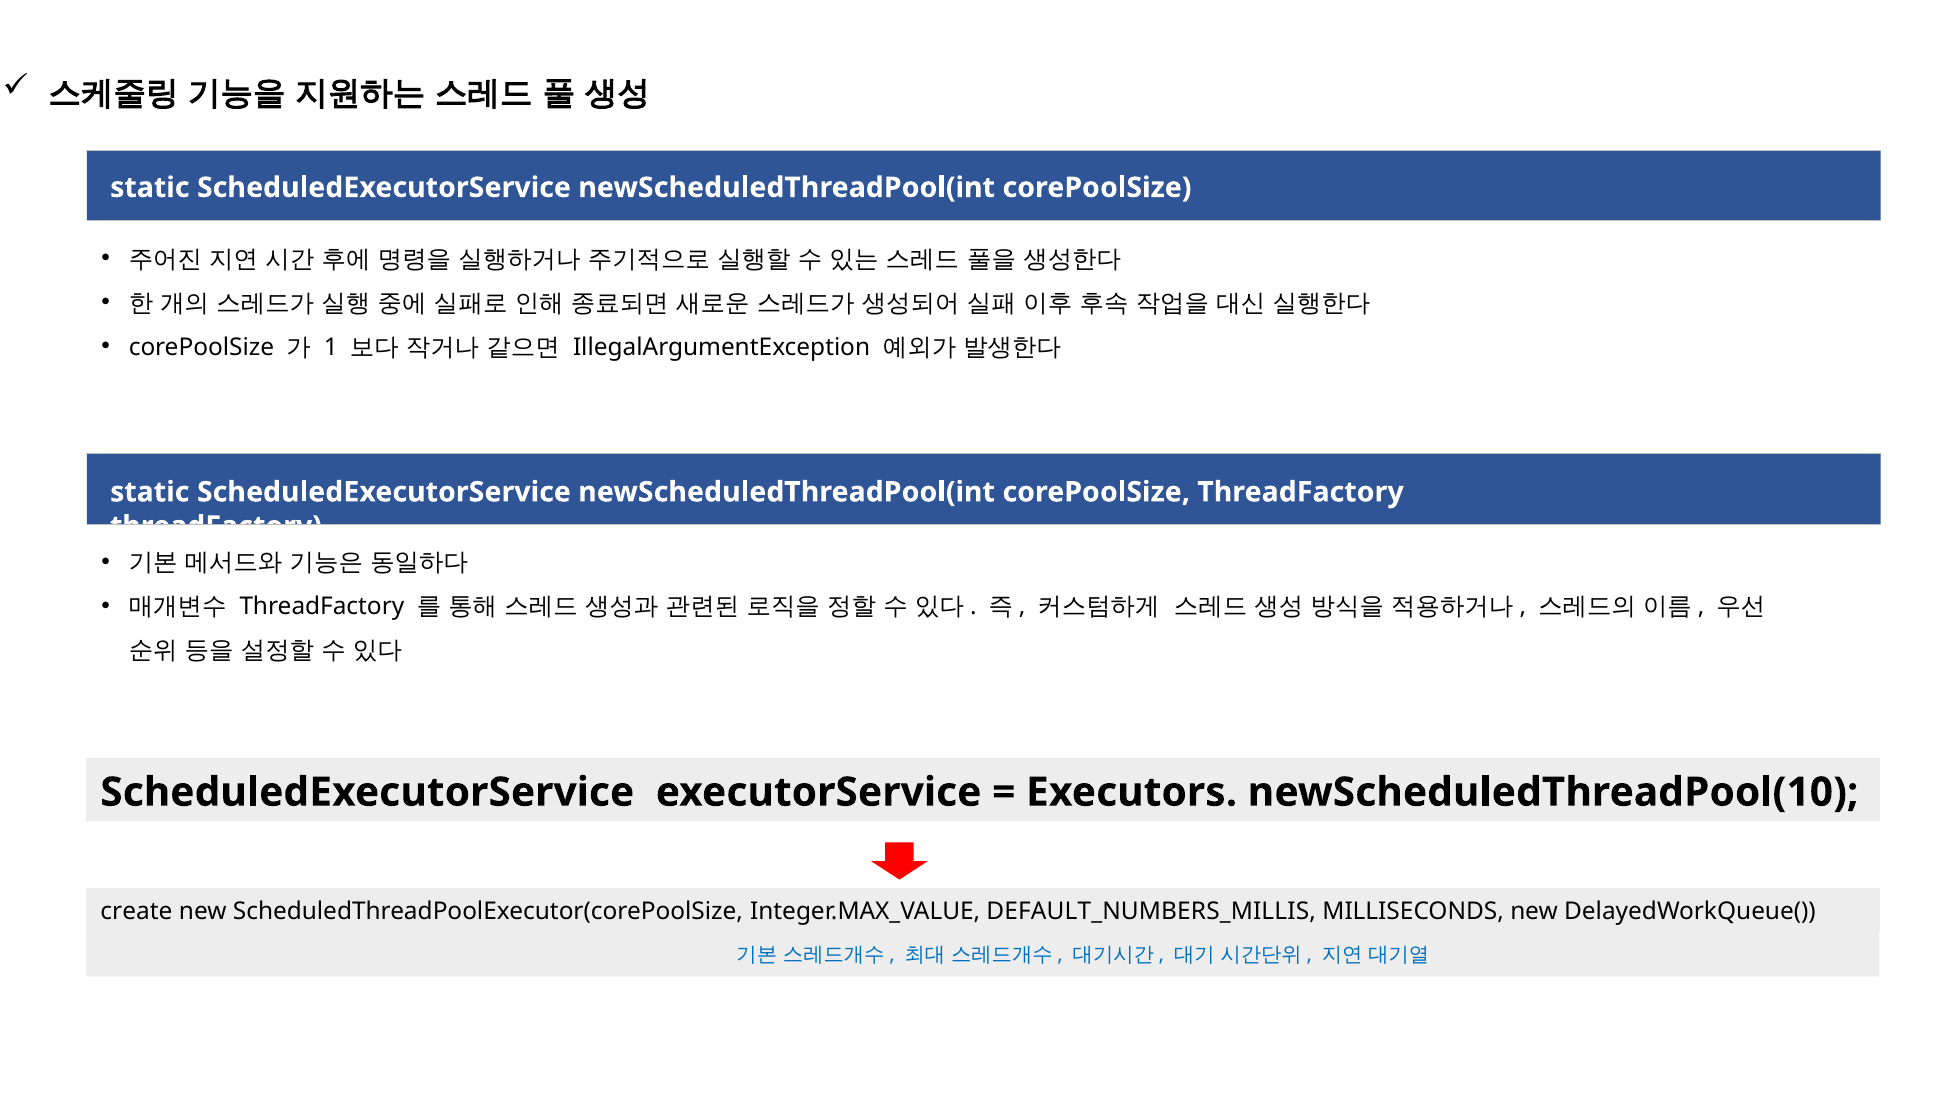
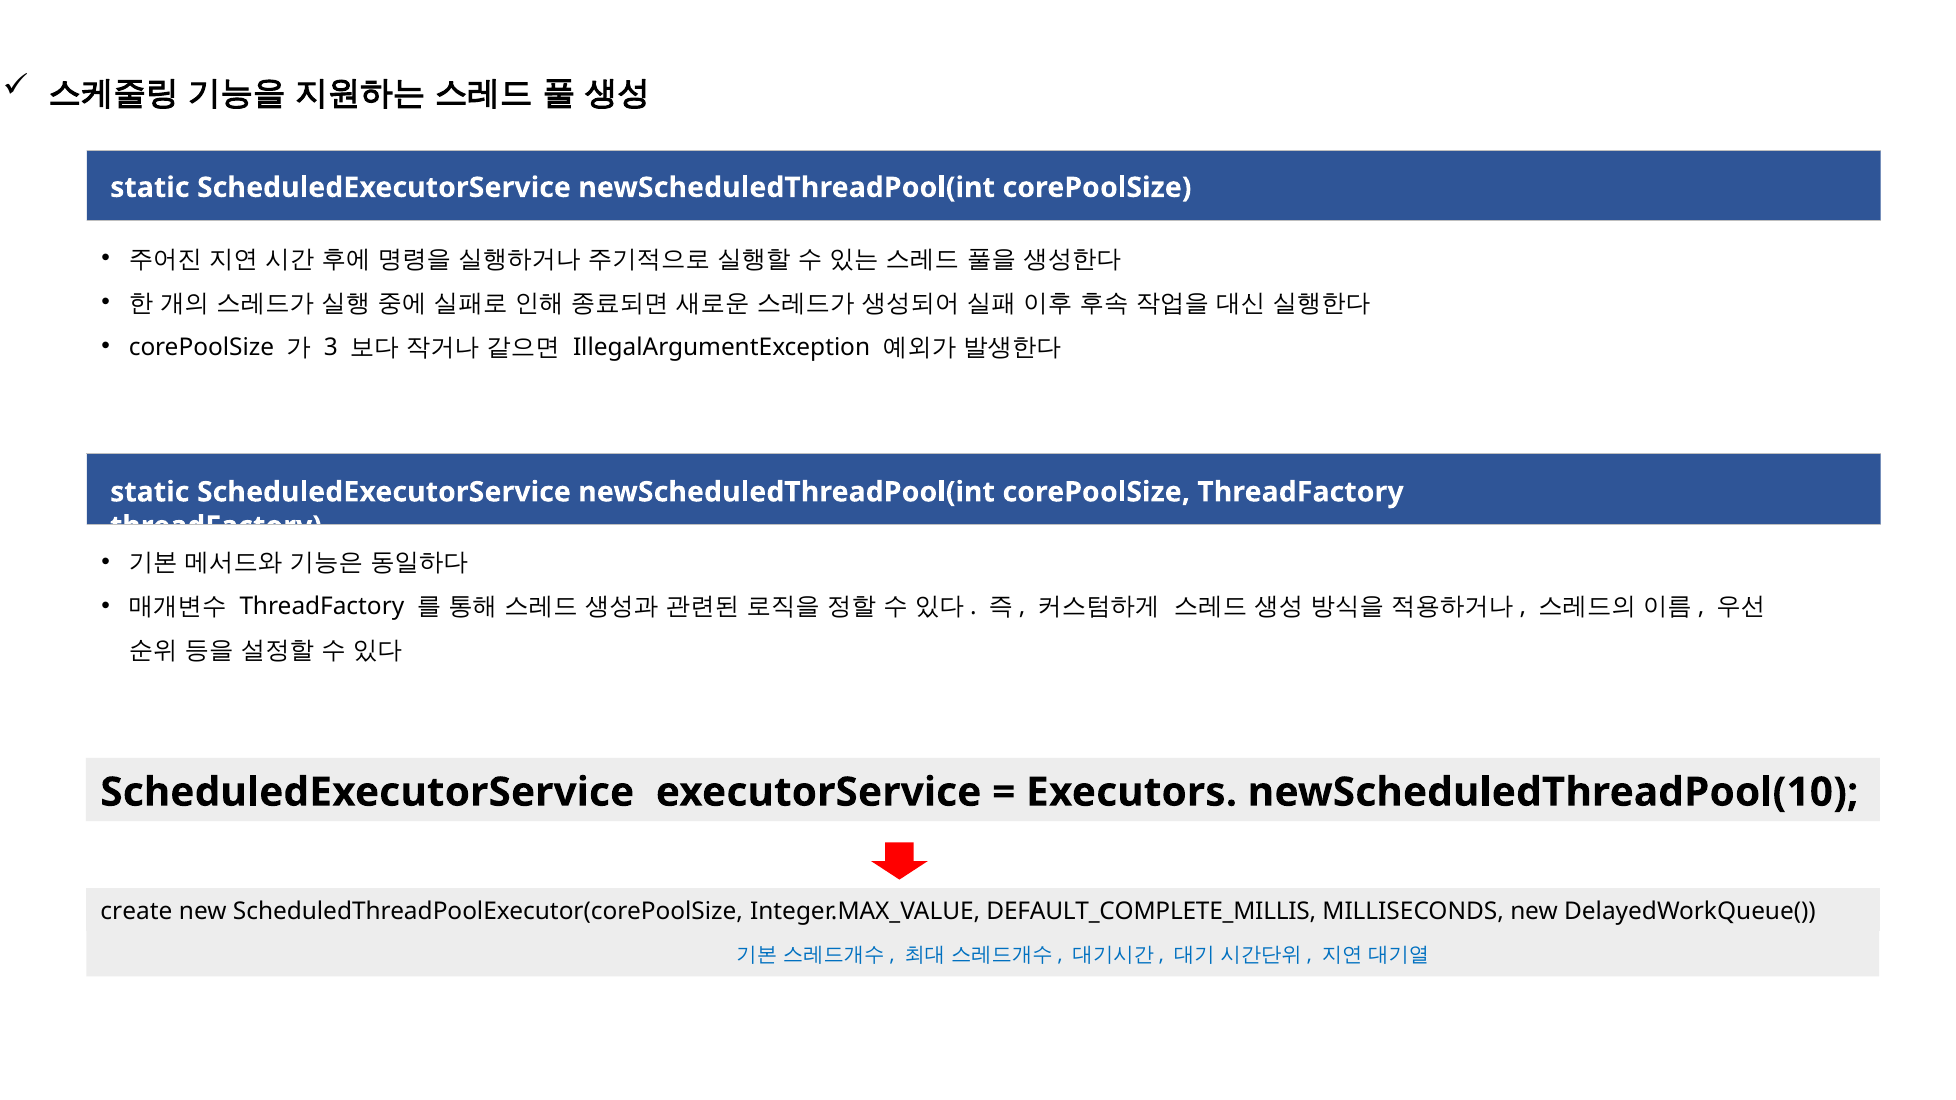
1: 1 -> 3 (331, 347)
DEFAULT_NUMBERS_MILLIS: DEFAULT_NUMBERS_MILLIS -> DEFAULT_COMPLETE_MILLIS (1151, 911)
